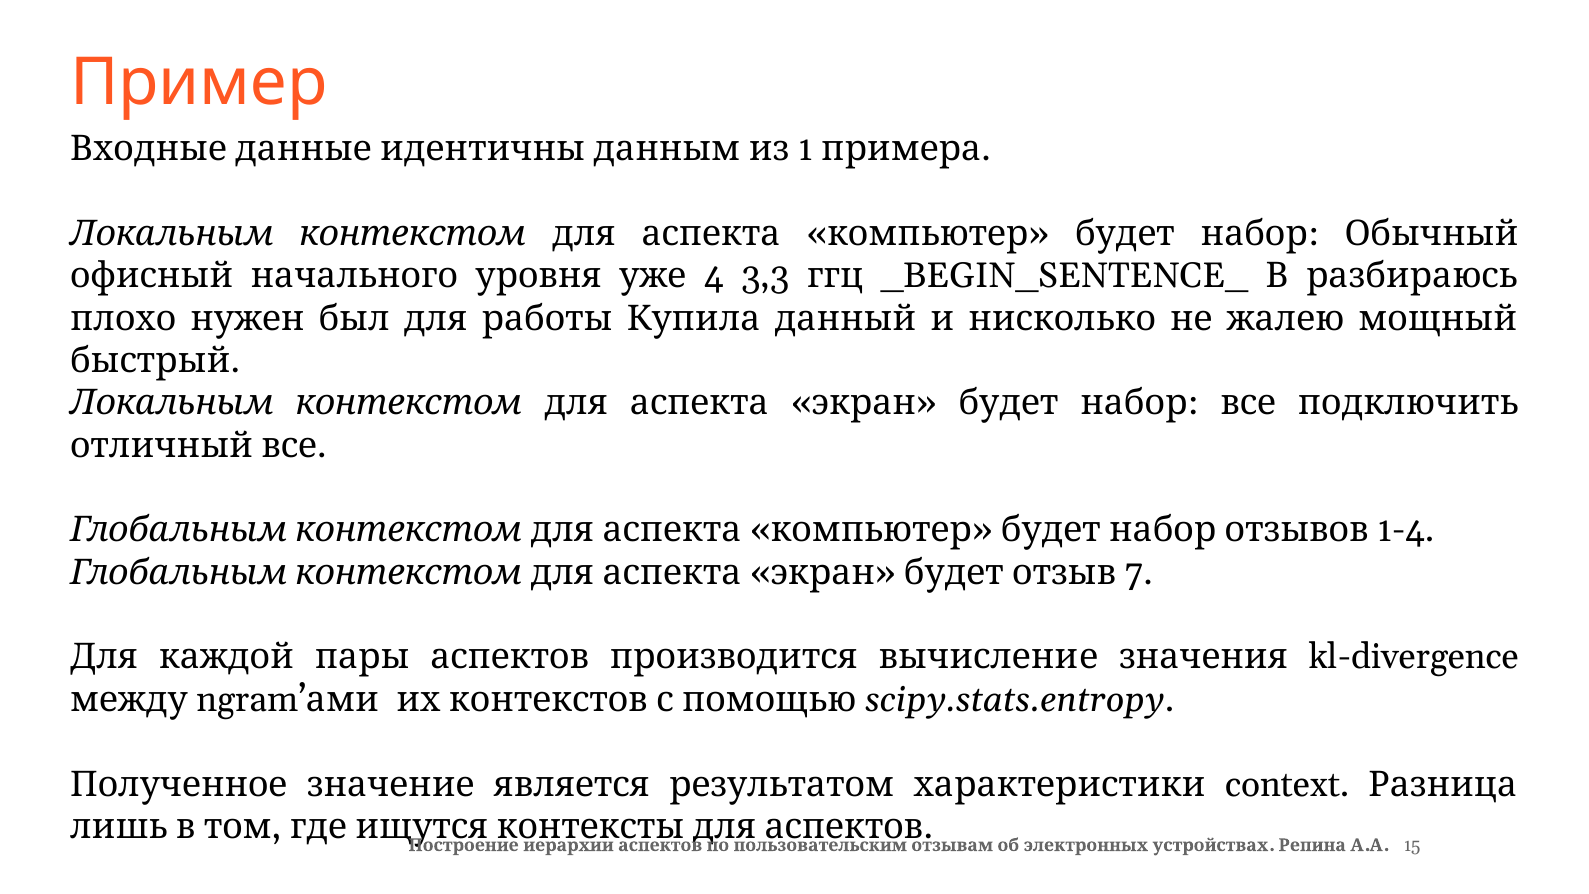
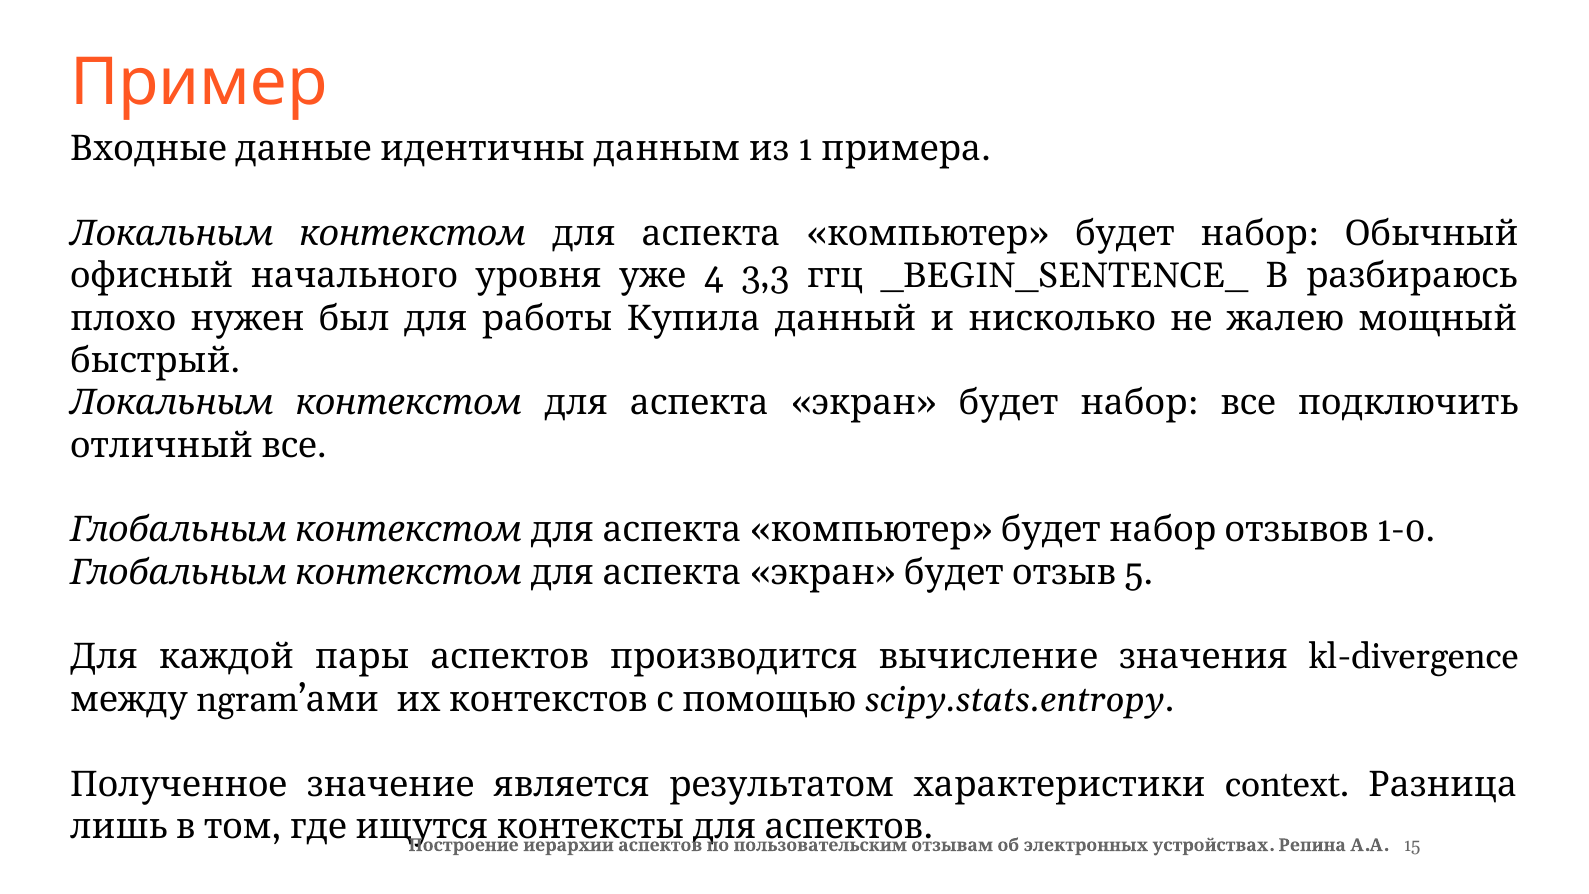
1-4: 1-4 -> 1-0 (1406, 530)
7: 7 -> 5 (1139, 573)
